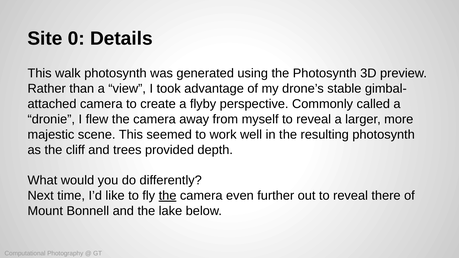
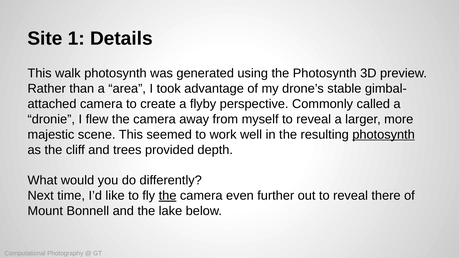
0: 0 -> 1 (76, 39)
view: view -> area (127, 89)
photosynth underline: none -> present (384, 135)
